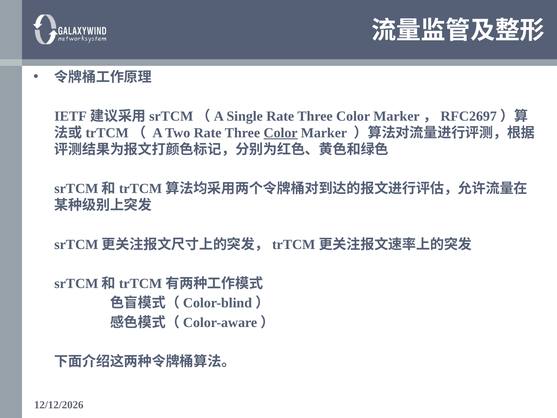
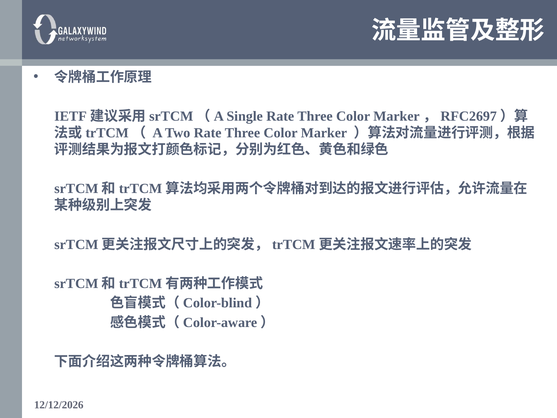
Color underline: present -> none (281, 133)
